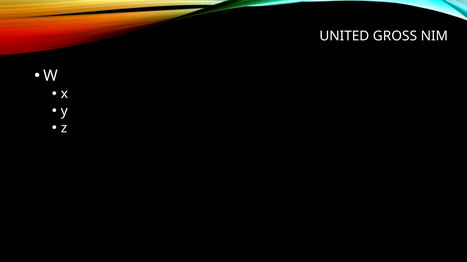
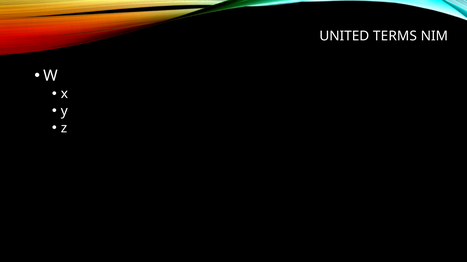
GROSS: GROSS -> TERMS (395, 36)
